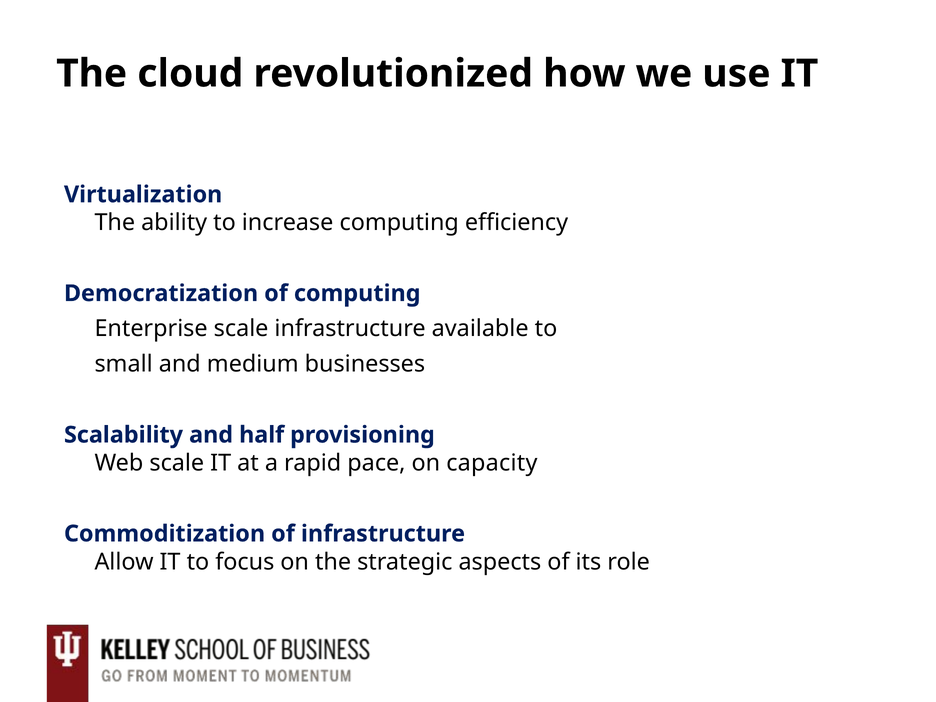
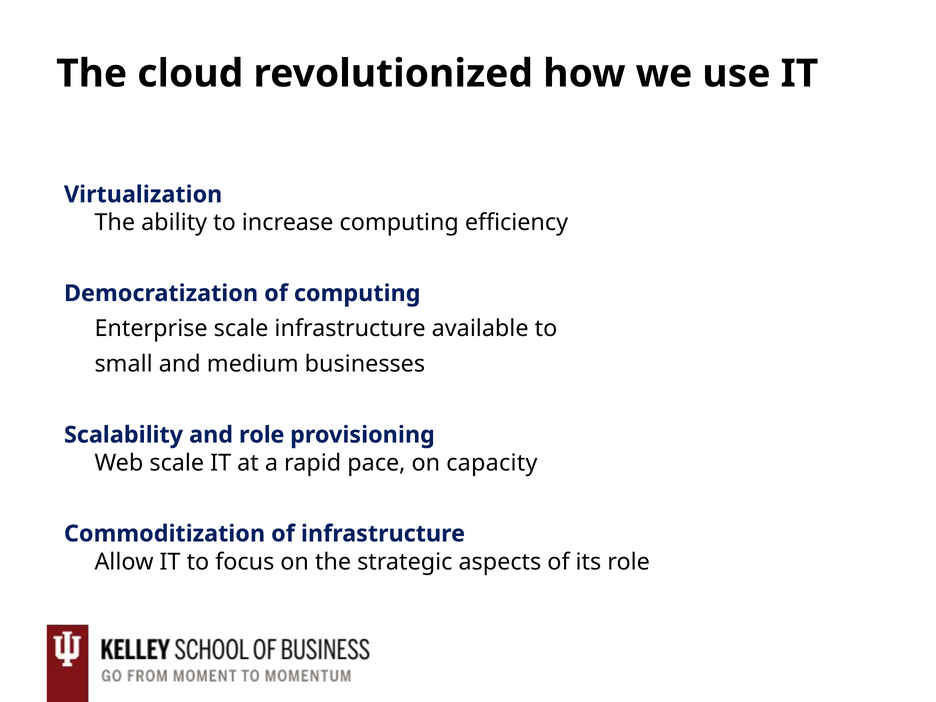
and half: half -> role (262, 435)
